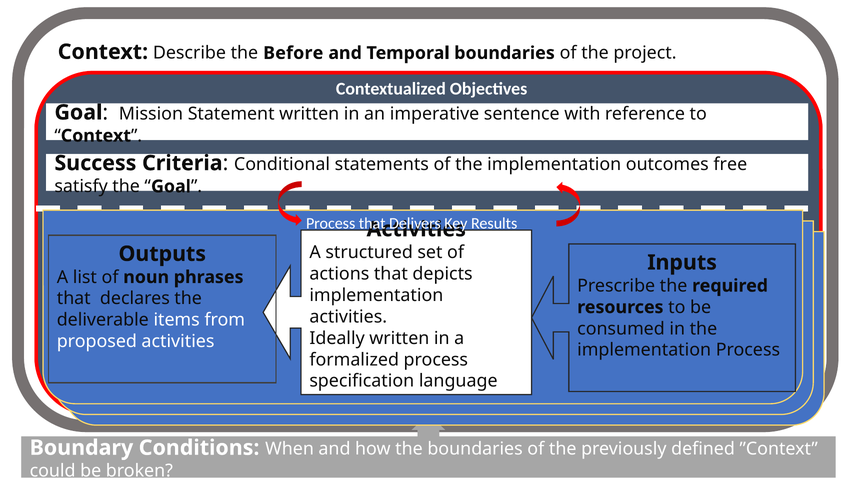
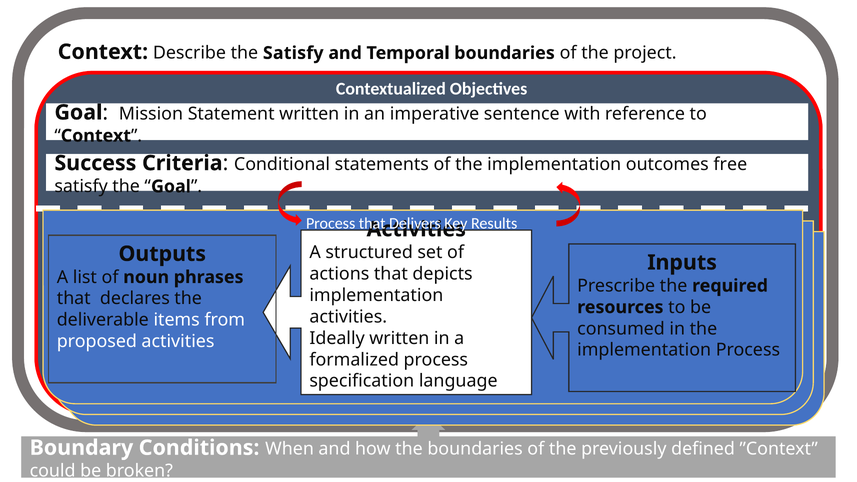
the Before: Before -> Satisfy (293, 53)
